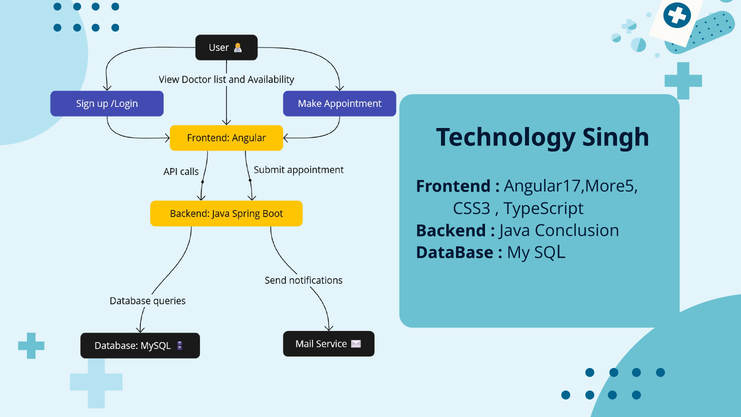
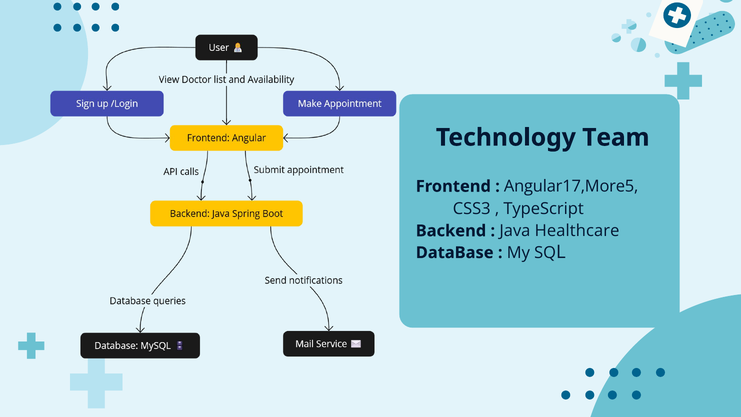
Singh: Singh -> Team (616, 137)
Conclusion: Conclusion -> Healthcare (577, 231)
